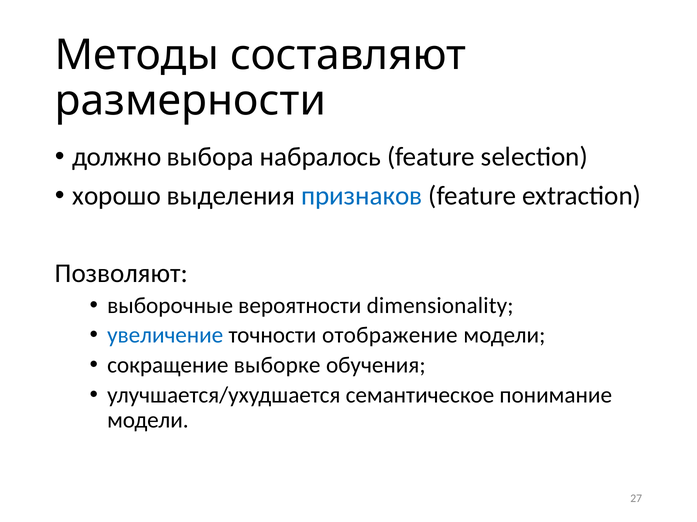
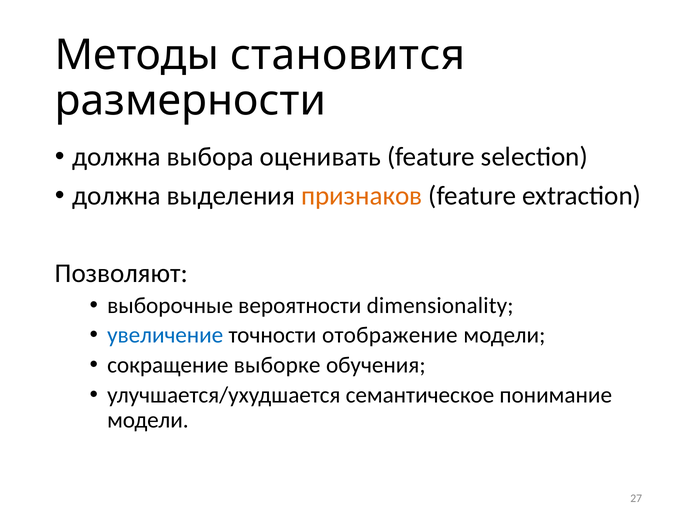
составляют: составляют -> становится (348, 55)
должно: должно -> должна (117, 157)
набралось: набралось -> оценивать (320, 157)
хорошо: хорошо -> должна (117, 196)
признаков colour: blue -> orange (362, 196)
